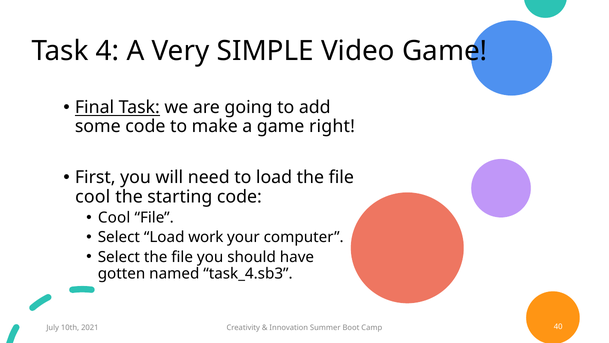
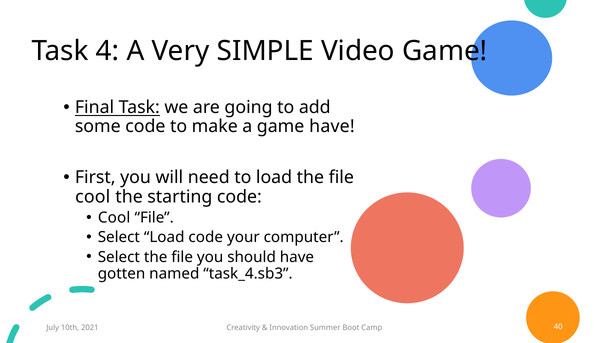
game right: right -> have (332, 126)
Load work: work -> code (206, 237)
